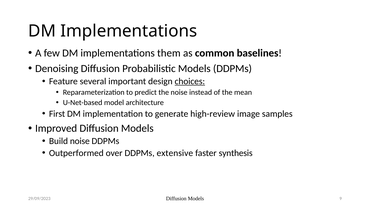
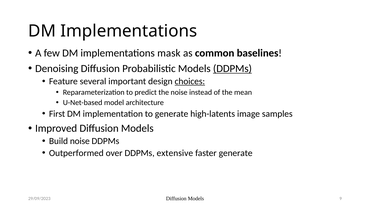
them: them -> mask (169, 53)
DDPMs underline: none -> present (232, 69)
high-review: high-review -> high-latents (213, 114)
faster synthesis: synthesis -> generate (236, 153)
